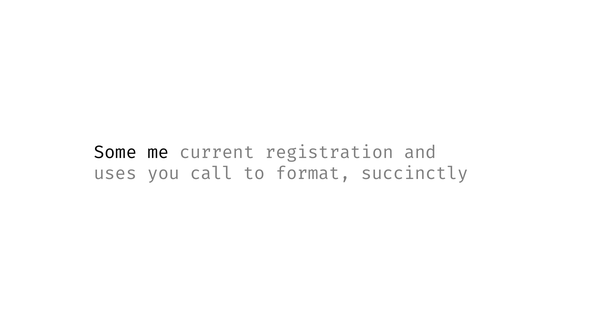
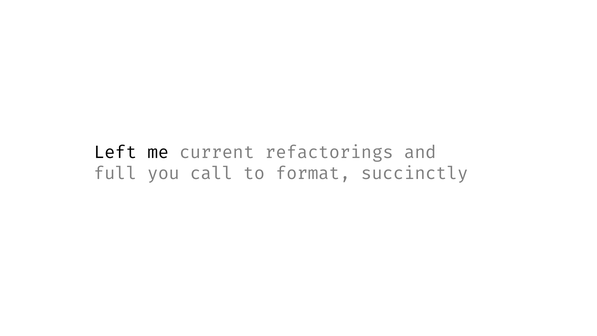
Some: Some -> Left (115, 152)
registration: registration -> refactorings (329, 152)
uses: uses -> full (115, 173)
